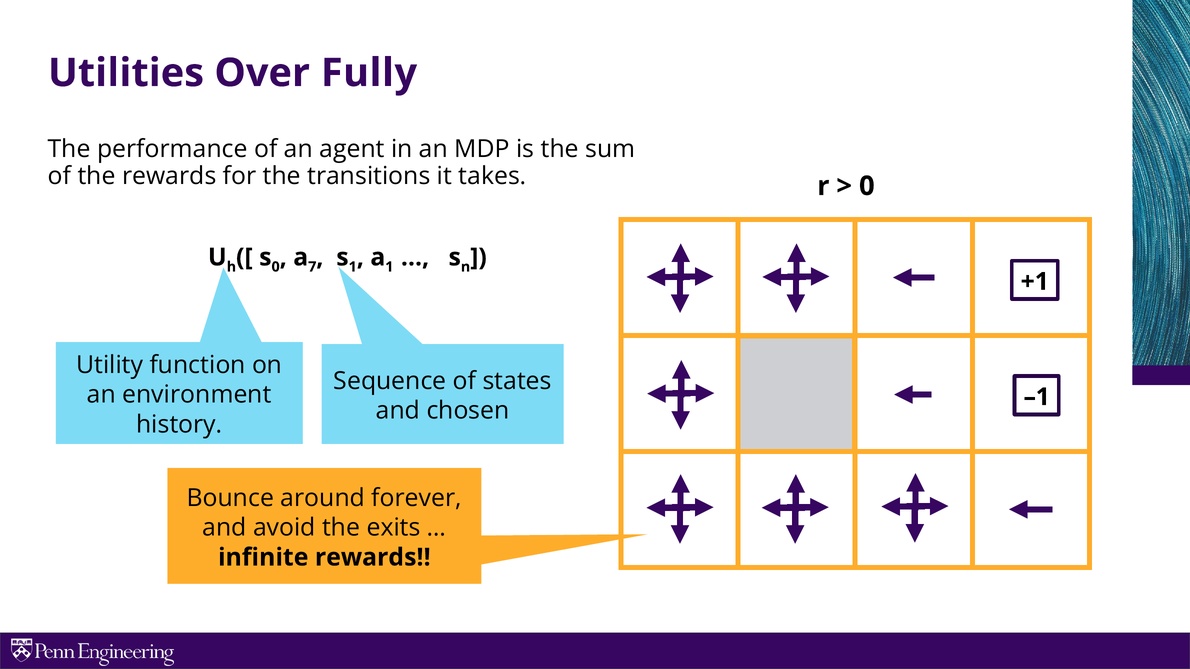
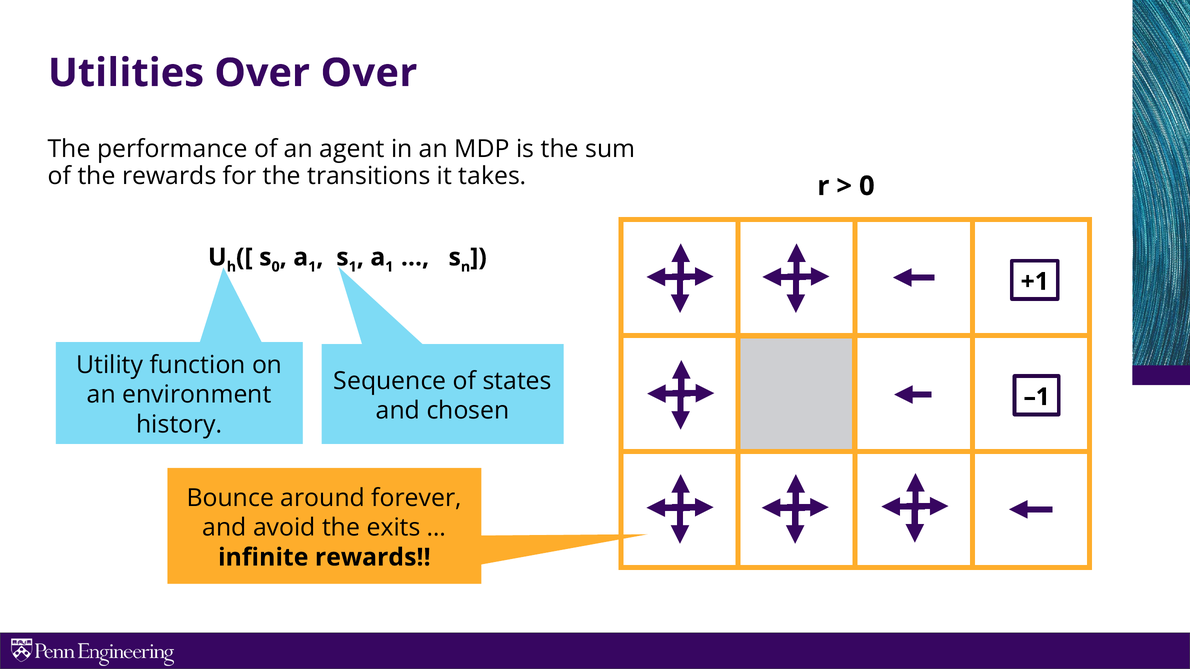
Over Fully: Fully -> Over (369, 73)
7: 7 -> 1 (312, 267)
